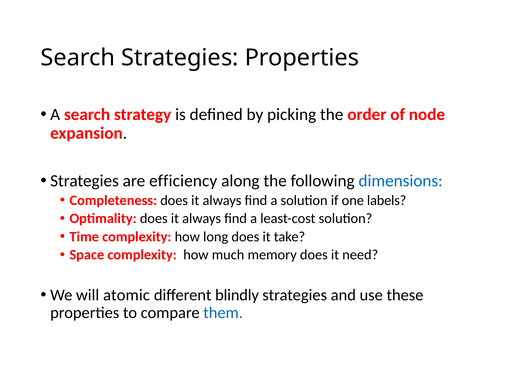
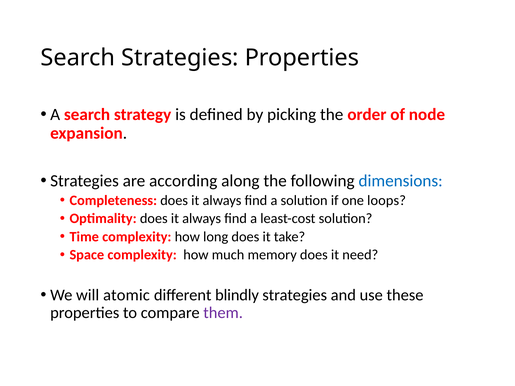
efficiency: efficiency -> according (183, 181)
labels: labels -> loops (387, 201)
them colour: blue -> purple (223, 313)
